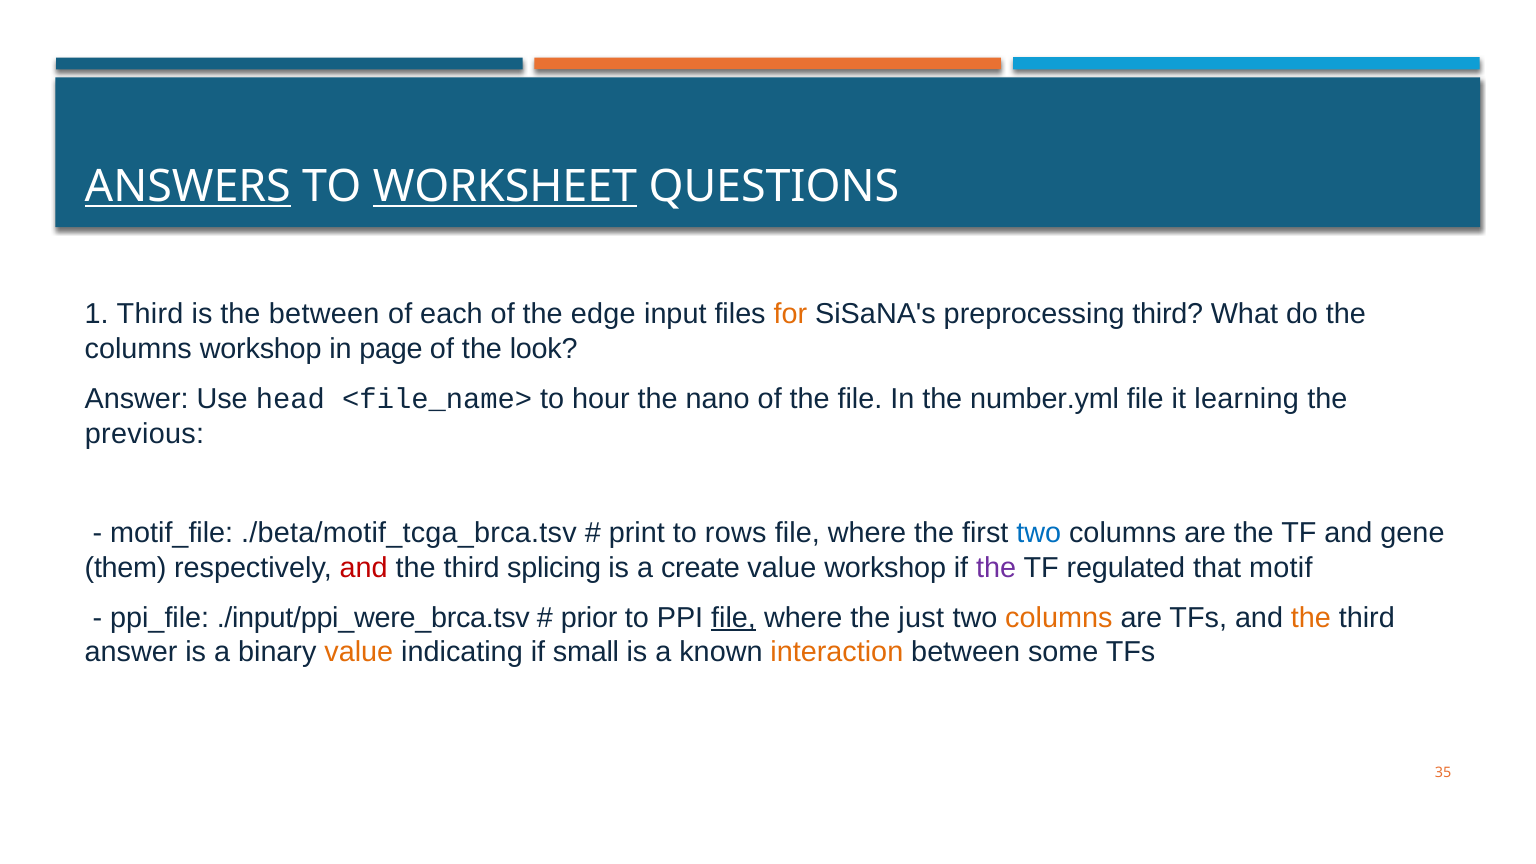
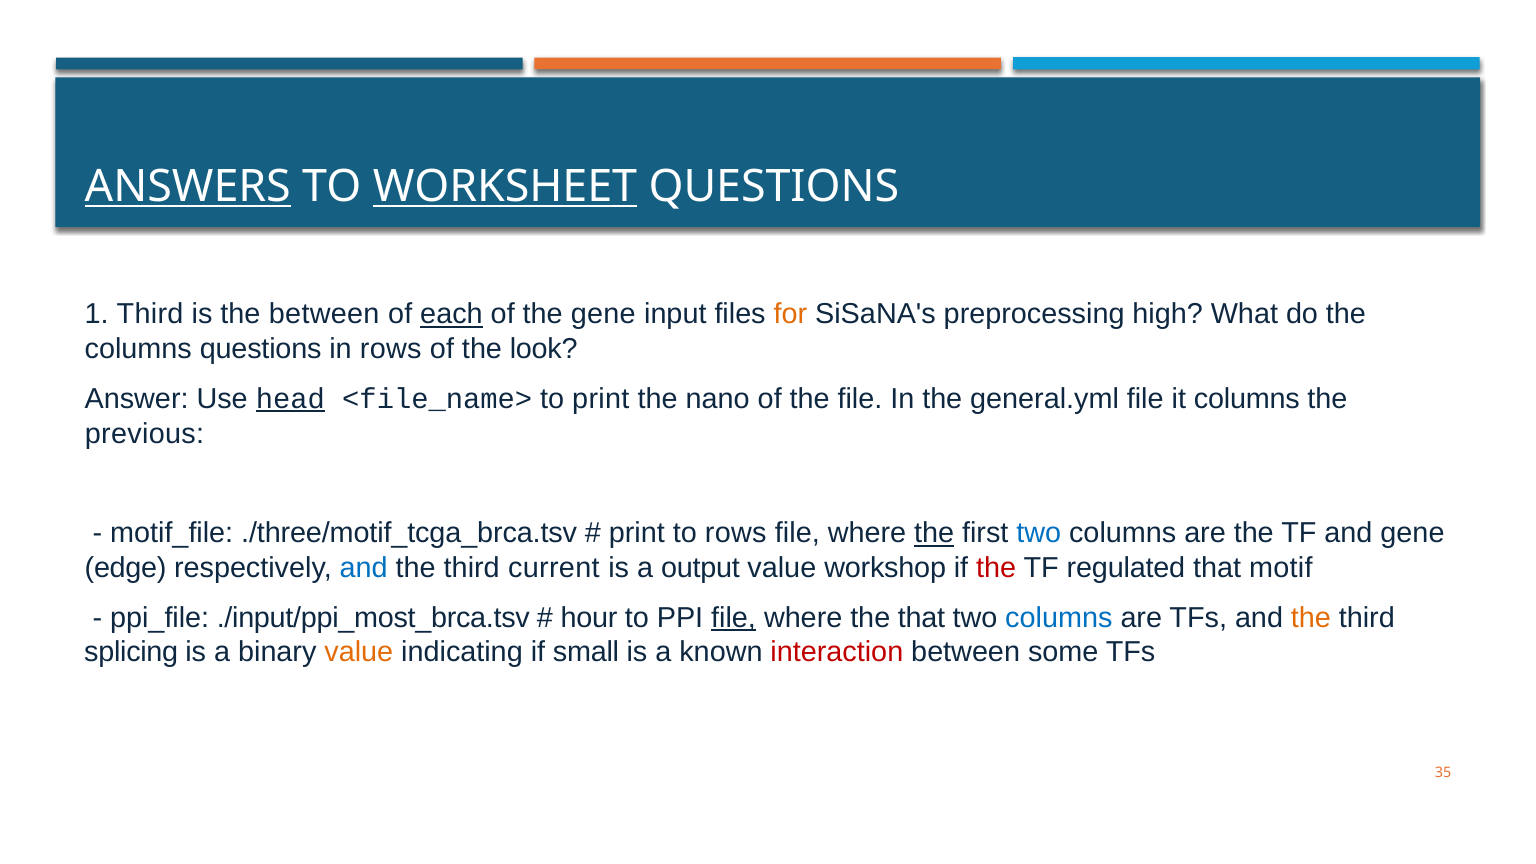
each underline: none -> present (451, 314)
the edge: edge -> gene (603, 314)
preprocessing third: third -> high (1168, 314)
columns workshop: workshop -> questions (261, 349)
in page: page -> rows (391, 349)
head underline: none -> present (290, 399)
to hour: hour -> print (601, 399)
number.yml: number.yml -> general.yml (1045, 399)
it learning: learning -> columns (1247, 399)
./beta/motif_tcga_brca.tsv: ./beta/motif_tcga_brca.tsv -> ./three/motif_tcga_brca.tsv (409, 533)
the underline: none -> present (934, 533)
them: them -> edge (126, 568)
and colour: red -> blue (364, 568)
splicing: splicing -> current (554, 568)
create: create -> output (700, 568)
the colour: purple -> red (996, 568)
./input/ppi_were_brca.tsv: ./input/ppi_were_brca.tsv -> ./input/ppi_most_brca.tsv (373, 618)
prior: prior -> hour (589, 618)
the just: just -> that (922, 618)
columns colour: orange -> blue (1059, 618)
answer: answer -> splicing (131, 652)
interaction colour: orange -> red (837, 652)
